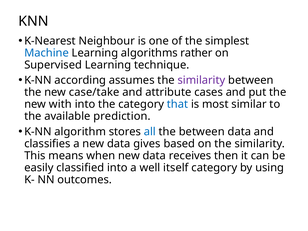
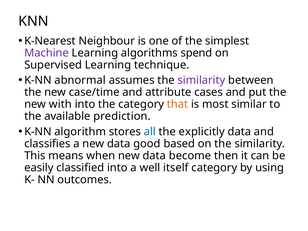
Machine colour: blue -> purple (47, 53)
rather: rather -> spend (196, 53)
according: according -> abnormal (80, 80)
case/take: case/take -> case/time (94, 92)
that colour: blue -> orange (178, 104)
the between: between -> explicitly (202, 132)
gives: gives -> good (147, 144)
receives: receives -> become (190, 156)
